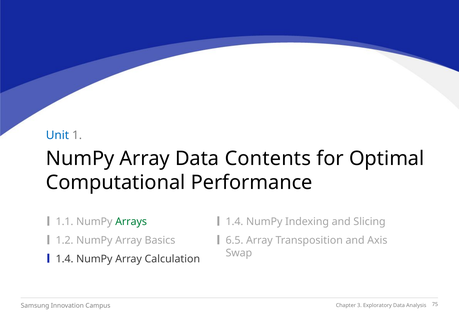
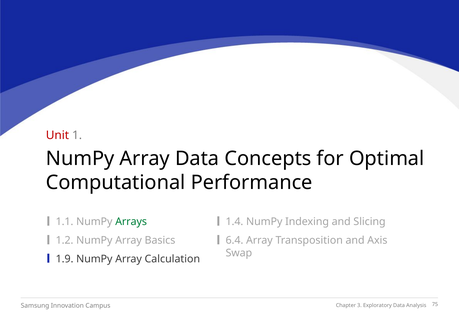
Unit colour: blue -> red (57, 135)
Contents: Contents -> Concepts (268, 159)
6.5: 6.5 -> 6.4 (234, 240)
1.4: 1.4 -> 1.9 (65, 259)
